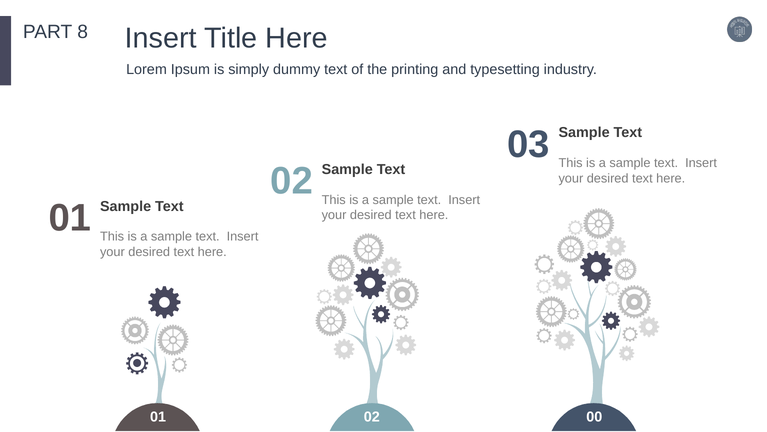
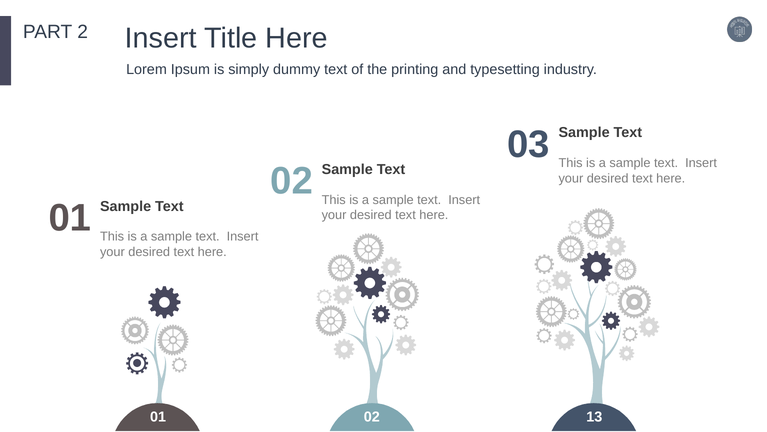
8: 8 -> 2 (83, 32)
00: 00 -> 13 (594, 416)
